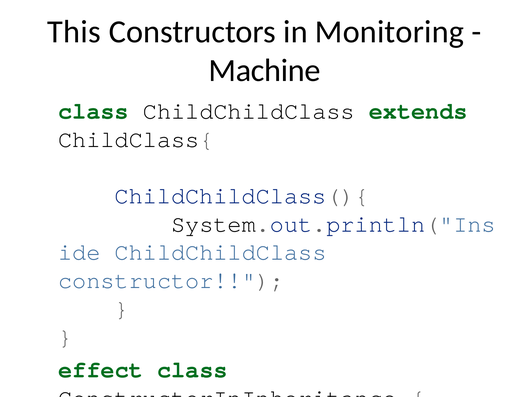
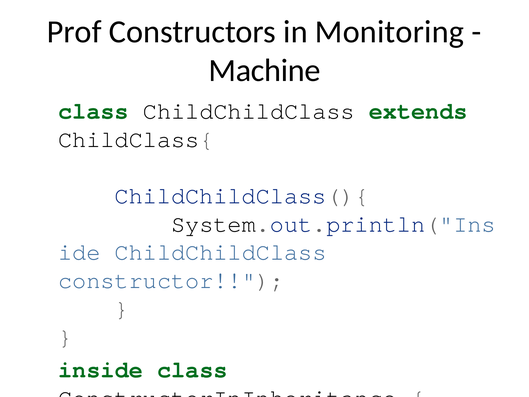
This: This -> Prof (74, 32)
effect: effect -> inside (101, 370)
